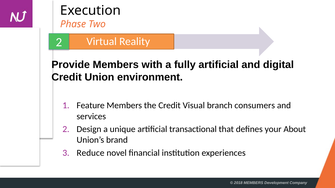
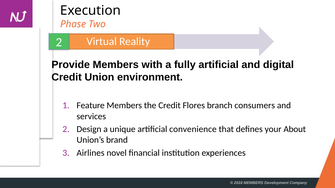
Visual: Visual -> Flores (194, 106)
transactional: transactional -> convenience (193, 129)
Reduce: Reduce -> Airlines (91, 153)
